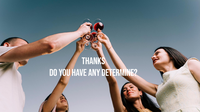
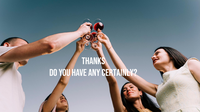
determine: determine -> certainly (119, 73)
